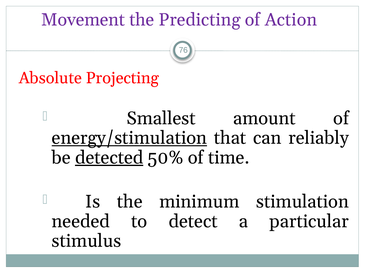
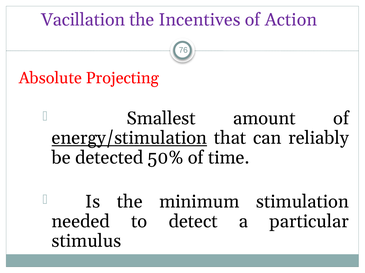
Movement: Movement -> Vacillation (83, 20)
Predicting: Predicting -> Incentives (200, 20)
detected underline: present -> none (109, 158)
